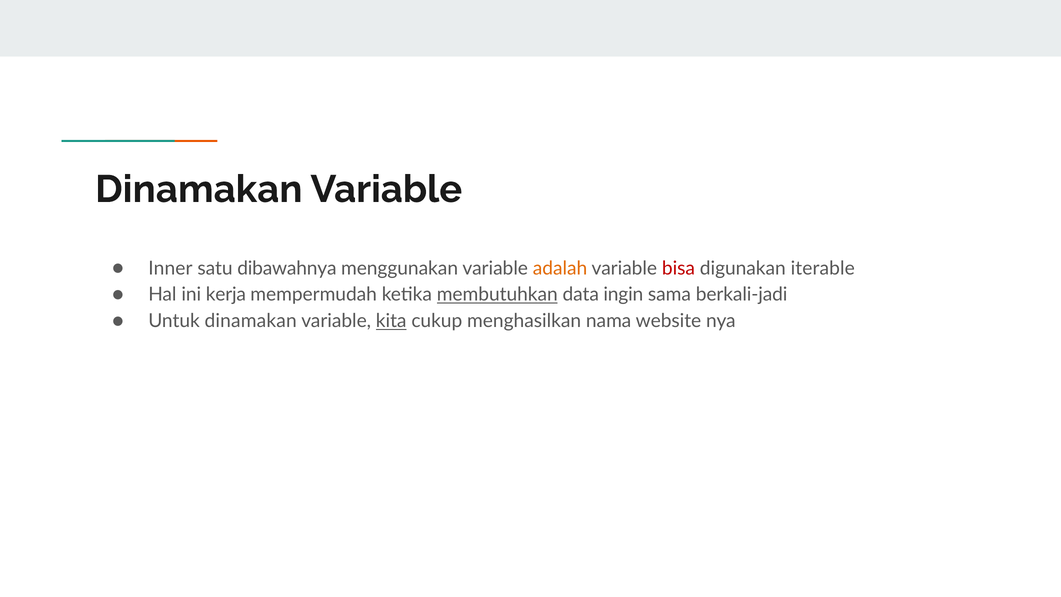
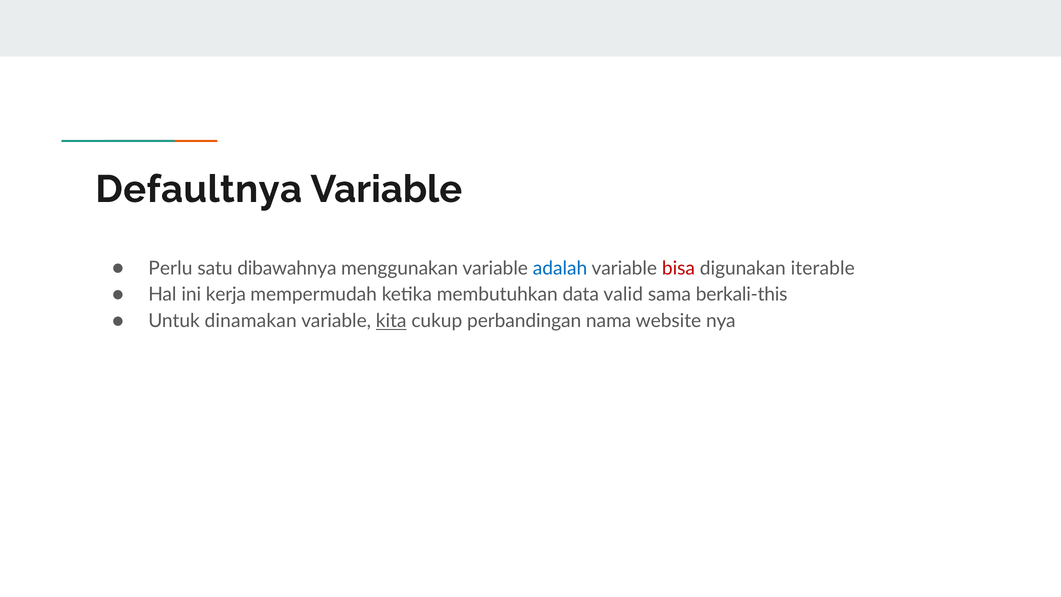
Dinamakan: Dinamakan -> Defaultnya (199, 189)
Inner: Inner -> Perlu (170, 268)
adalah colour: orange -> blue (560, 268)
membutuhkan underline: present -> none (497, 295)
ingin: ingin -> valid (623, 295)
berkali-jadi: berkali-jadi -> berkali-this (742, 295)
menghasilkan: menghasilkan -> perbandingan (524, 321)
